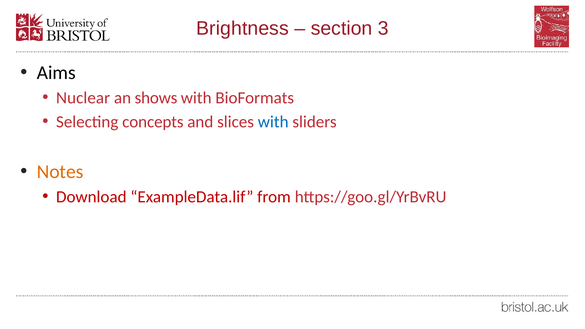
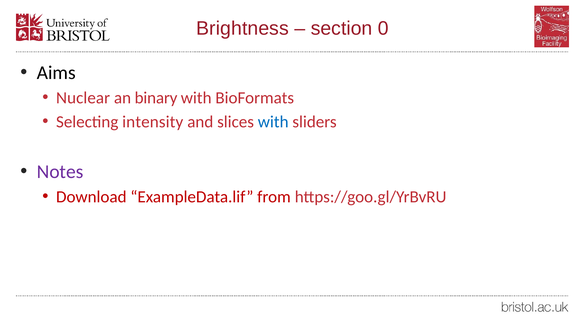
3: 3 -> 0 (383, 28)
shows: shows -> binary (156, 98)
concepts: concepts -> intensity (153, 122)
Notes colour: orange -> purple (60, 172)
